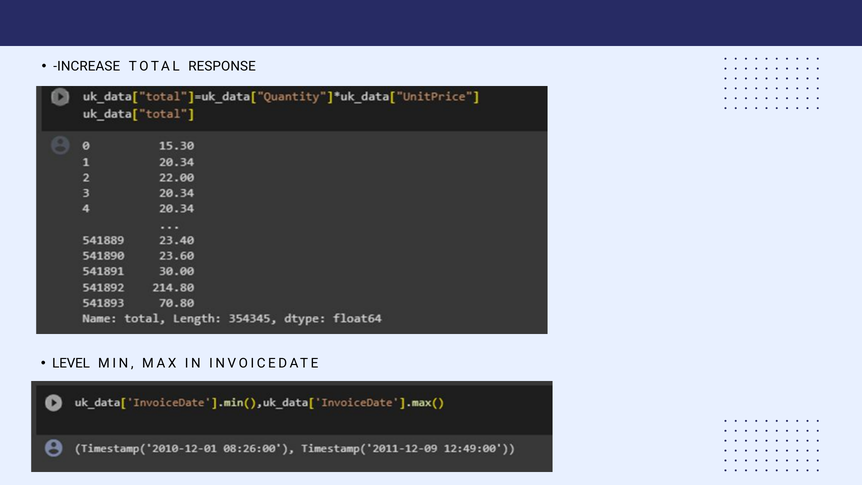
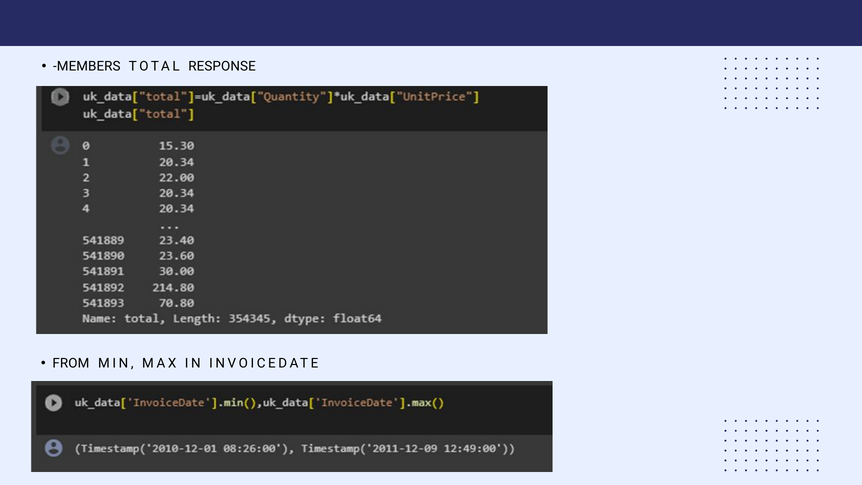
INCREASE: INCREASE -> MEMBERS (87, 66)
LEVEL: LEVEL -> FROM (71, 363)
